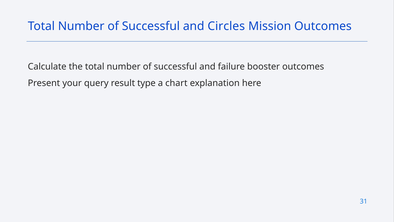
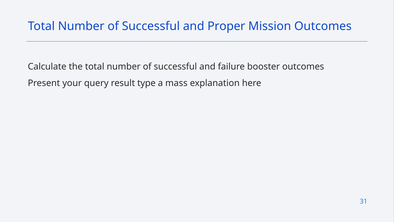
Circles: Circles -> Proper (226, 26)
chart: chart -> mass (176, 83)
